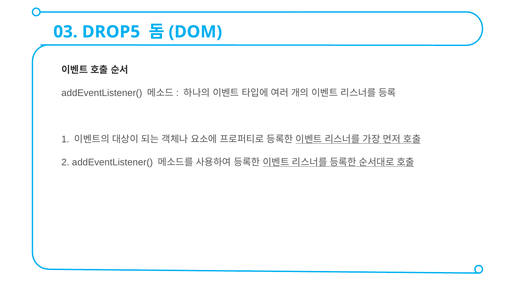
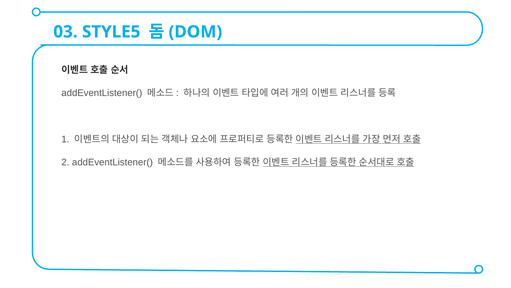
DROP5: DROP5 -> STYLE5 (111, 32)
